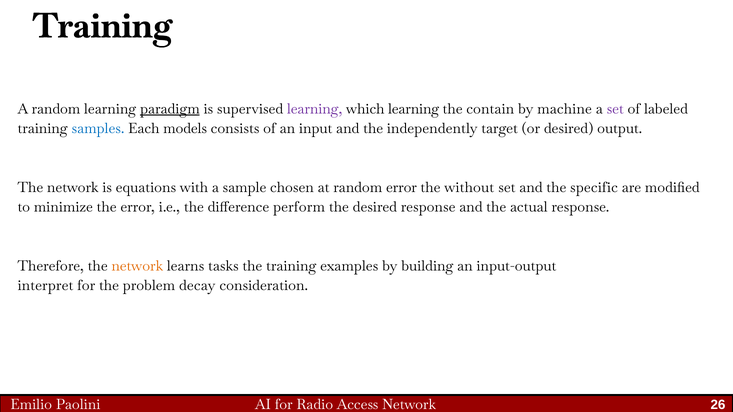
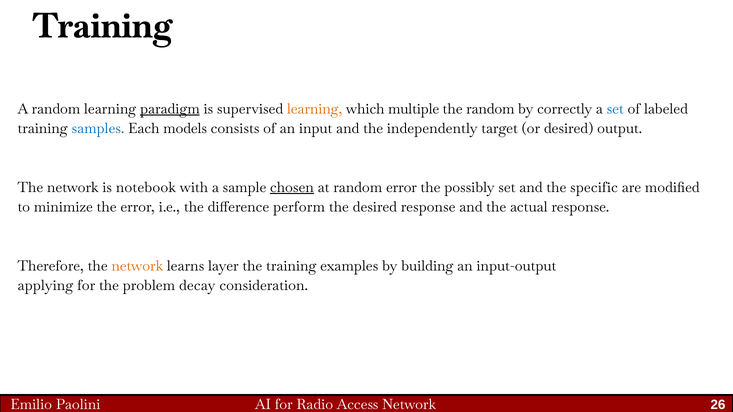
learning colour: purple -> orange (315, 109)
which learning: learning -> multiple (414, 109)
the contain: contain -> random (490, 109)
machine: machine -> correctly (565, 109)
set colour: purple -> blue (615, 109)
equations: equations -> notebook (146, 188)
chosen underline: none -> present (292, 188)
without: without -> possibly (469, 188)
tasks: tasks -> layer (223, 266)
interpret: interpret -> applying (45, 286)
